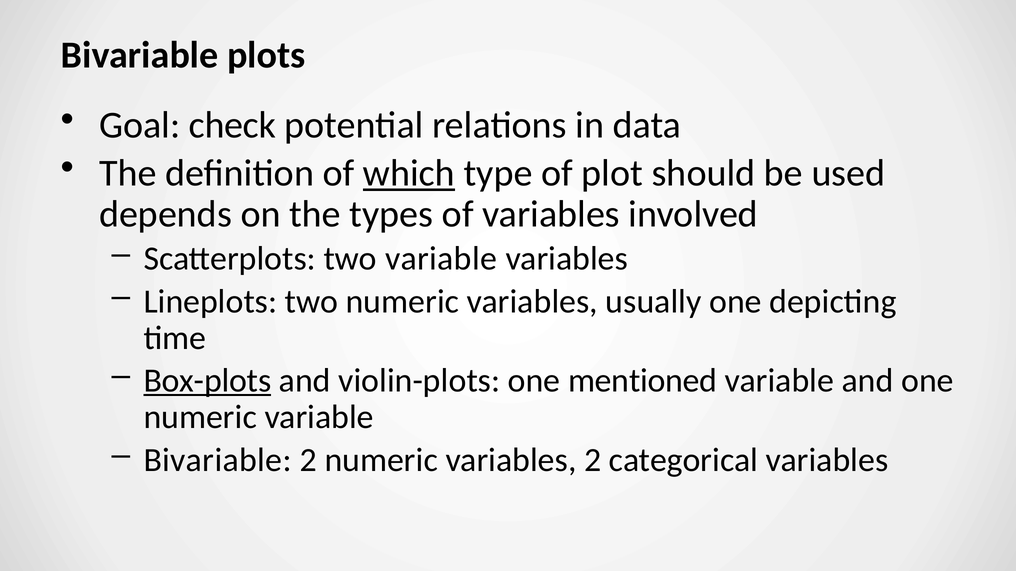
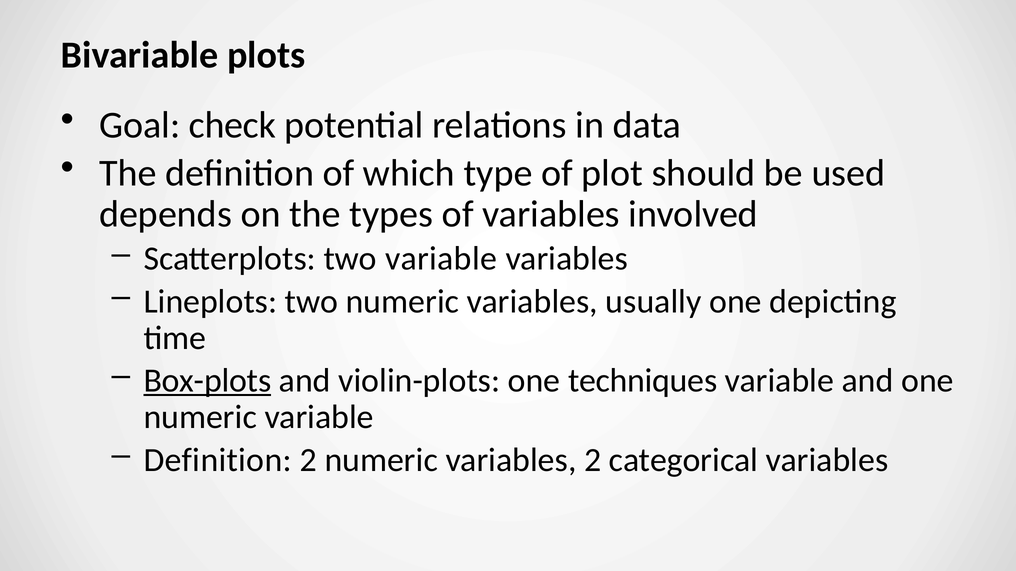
which underline: present -> none (409, 174)
mentioned: mentioned -> techniques (643, 381)
Bivariable: Bivariable -> Definition (218, 460)
